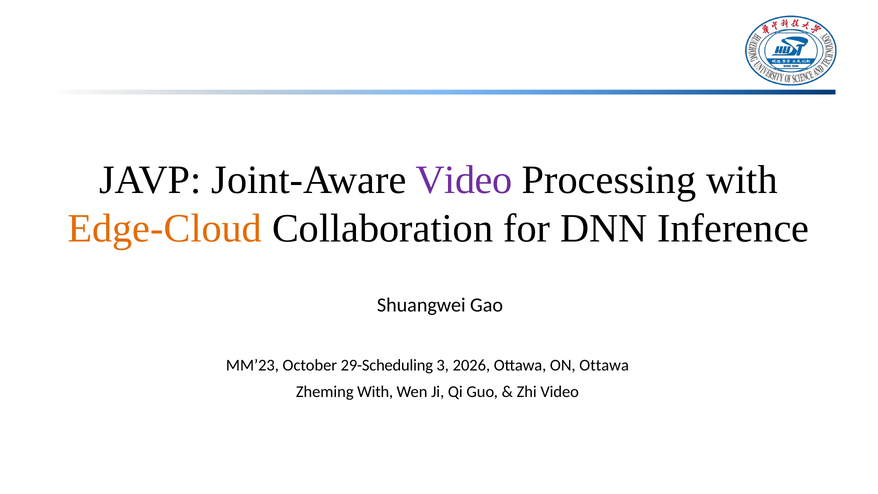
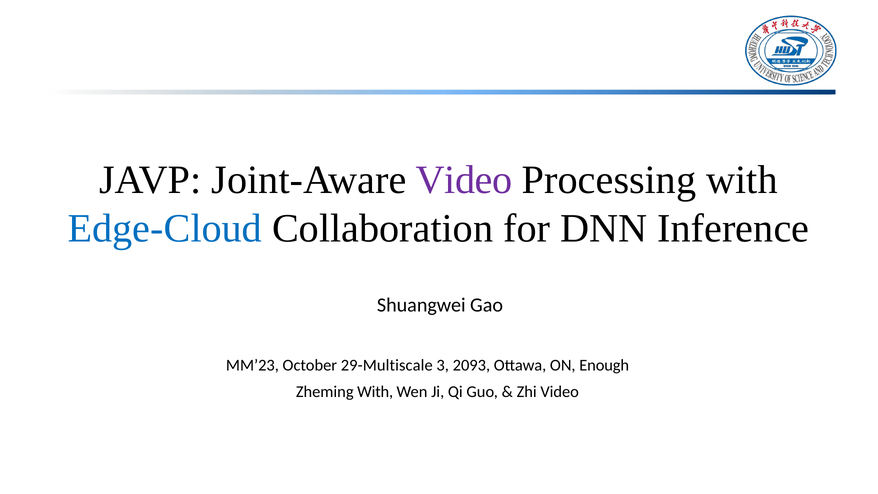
Edge-Cloud colour: orange -> blue (165, 228)
29-Scheduling: 29-Scheduling -> 29-Multiscale (387, 365)
2026: 2026 -> 2093 (471, 365)
ON Ottawa: Ottawa -> Enough (604, 365)
